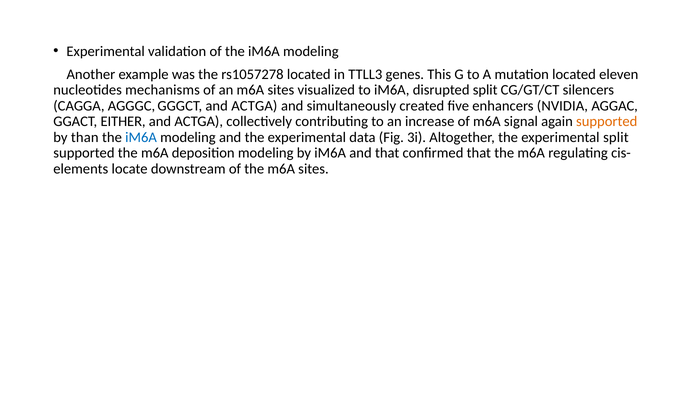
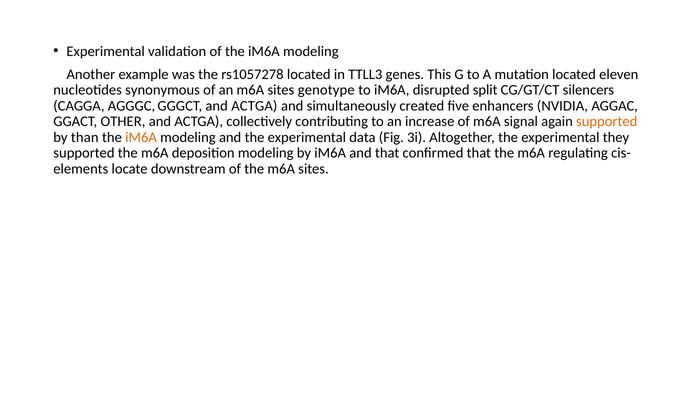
mechanisms: mechanisms -> synonymous (163, 90)
visualized: visualized -> genotype (326, 90)
EITHER: EITHER -> OTHER (123, 122)
iM6A colour: blue -> orange (141, 137)
experimental split: split -> they (616, 137)
